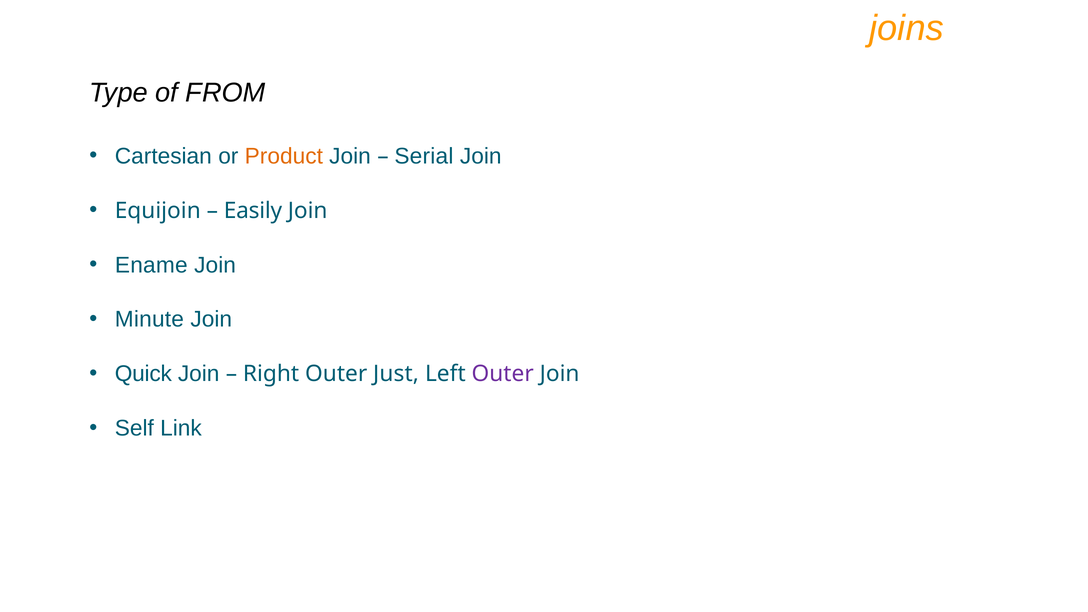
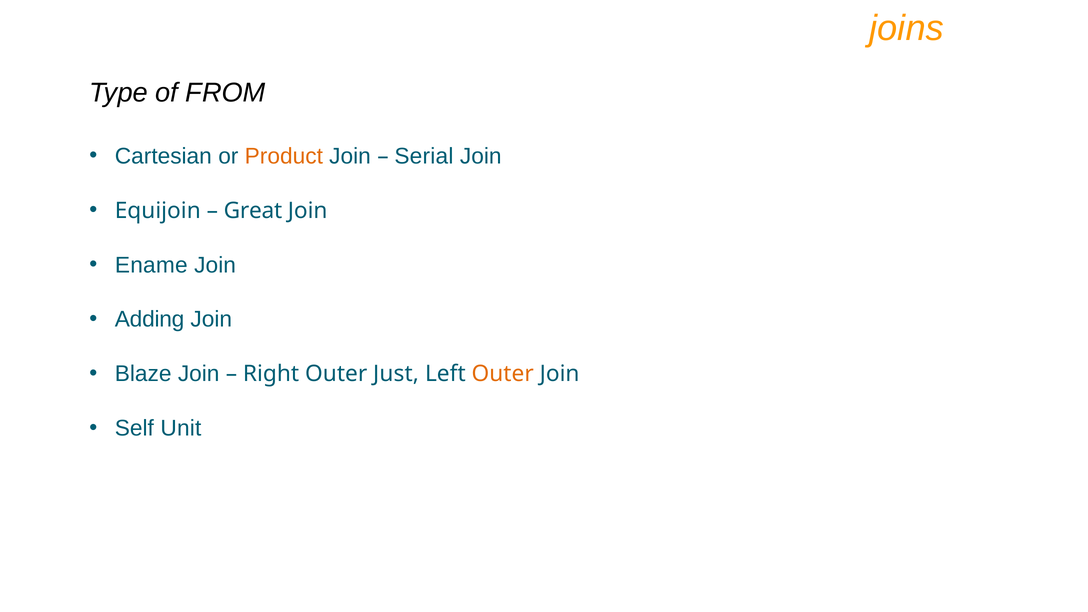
Easily: Easily -> Great (253, 211)
Minute: Minute -> Adding (150, 319)
Quick: Quick -> Blaze (143, 374)
Outer colour: purple -> orange (503, 374)
Link: Link -> Unit (181, 428)
